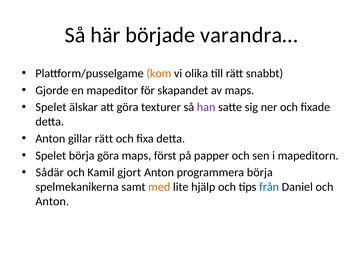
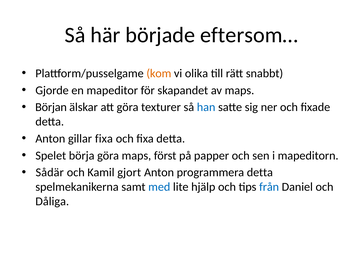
varandra…: varandra… -> eftersom… (249, 35)
Spelet: Spelet -> Början (51, 107)
han colour: purple -> blue (206, 107)
gillar rätt: rätt -> fixa (104, 139)
programmera börja: börja -> detta (260, 173)
med colour: orange -> blue (159, 187)
Anton: Anton -> Dåliga (52, 202)
